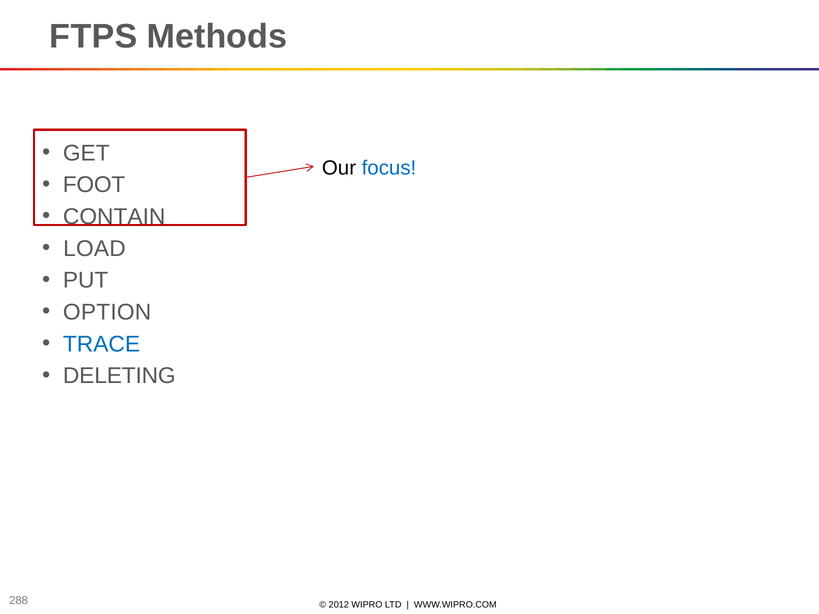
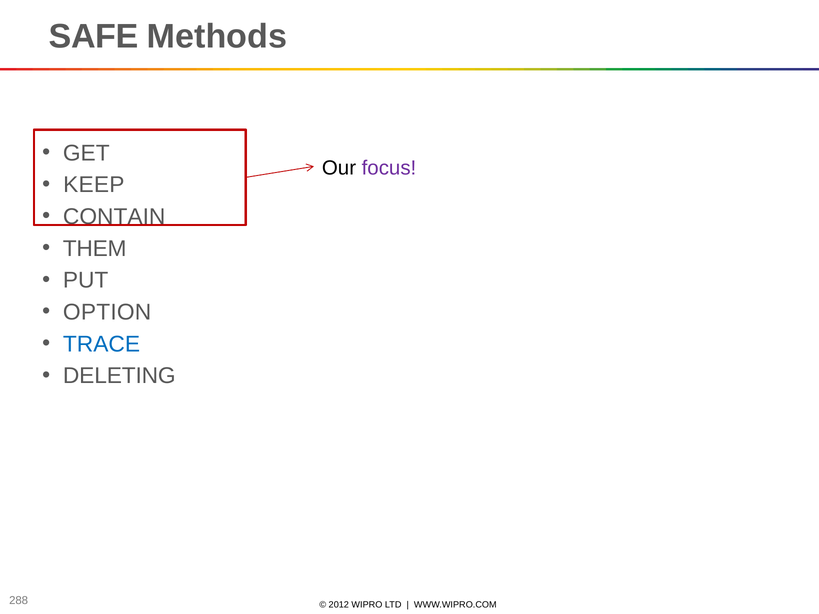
FTPS: FTPS -> SAFE (94, 37)
focus colour: blue -> purple (389, 168)
FOOT: FOOT -> KEEP (94, 185)
LOAD: LOAD -> THEM (95, 249)
